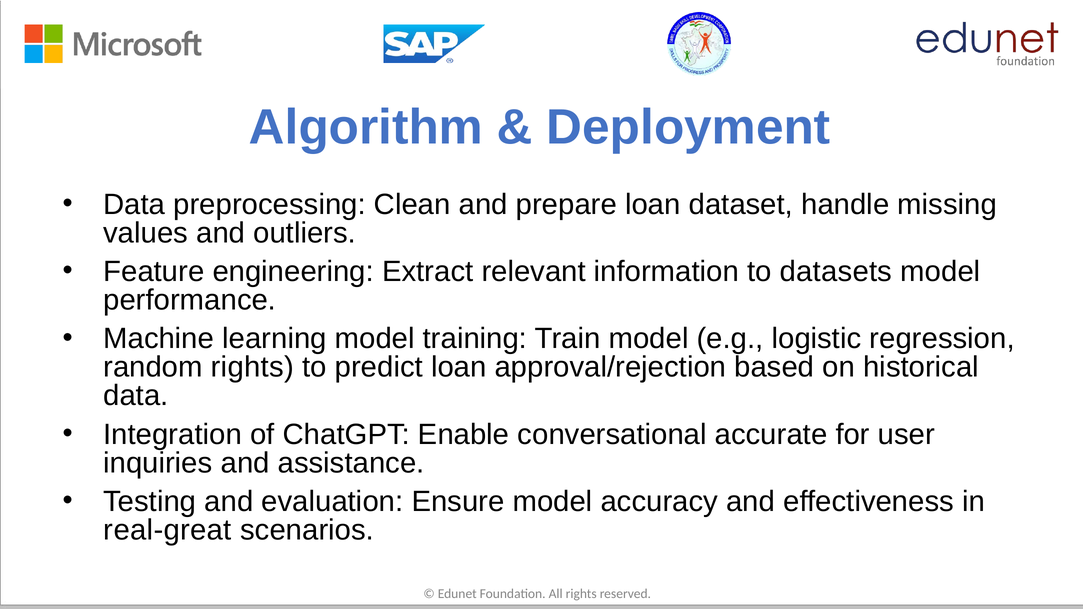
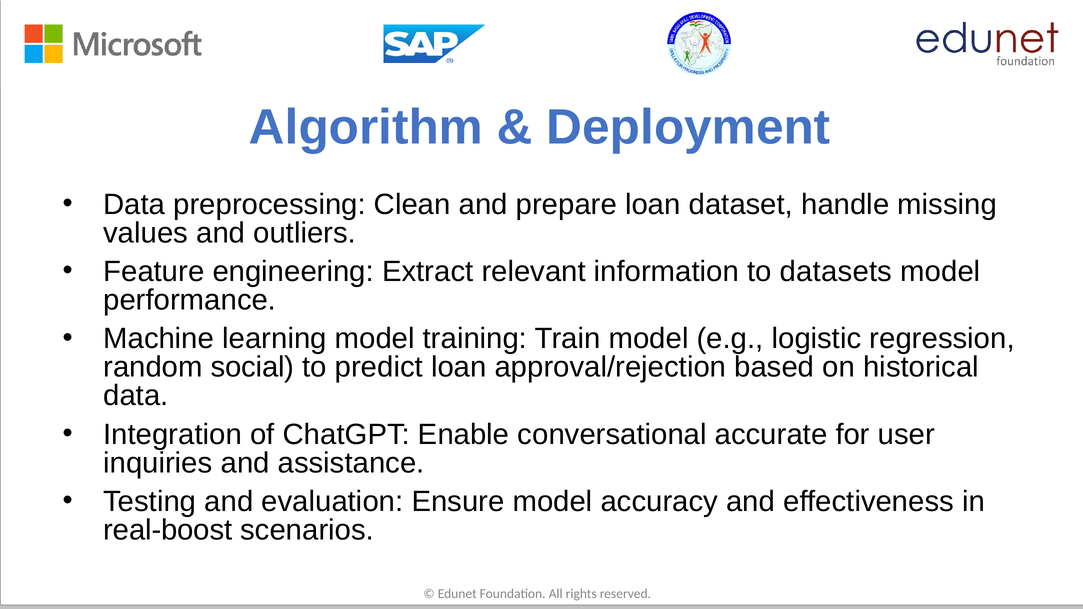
random rights: rights -> social (253, 367)
real-great: real-great -> real-boost (168, 530)
